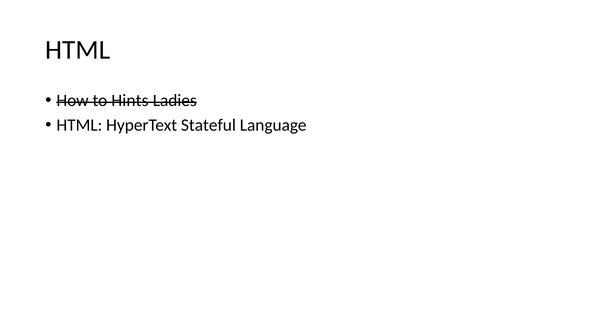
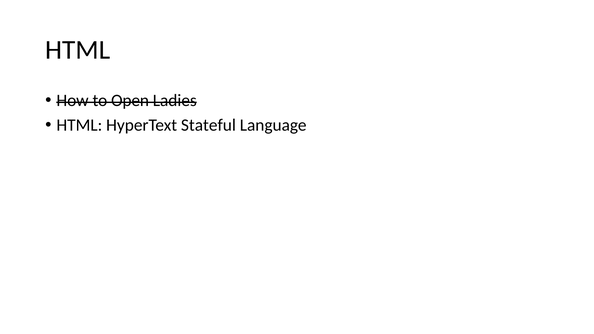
Hints: Hints -> Open (130, 100)
